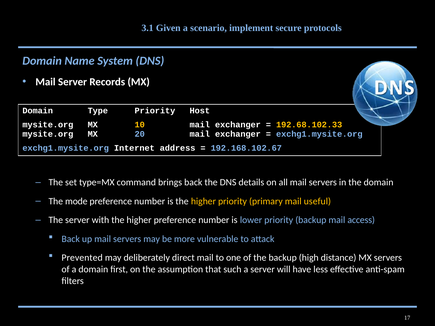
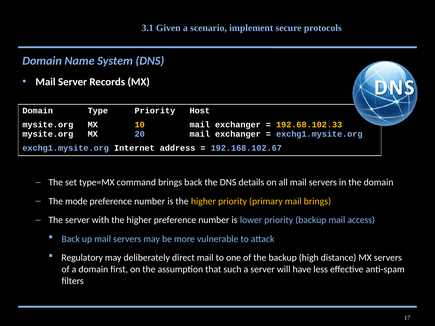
mail useful: useful -> brings (317, 201)
Prevented: Prevented -> Regulatory (82, 258)
